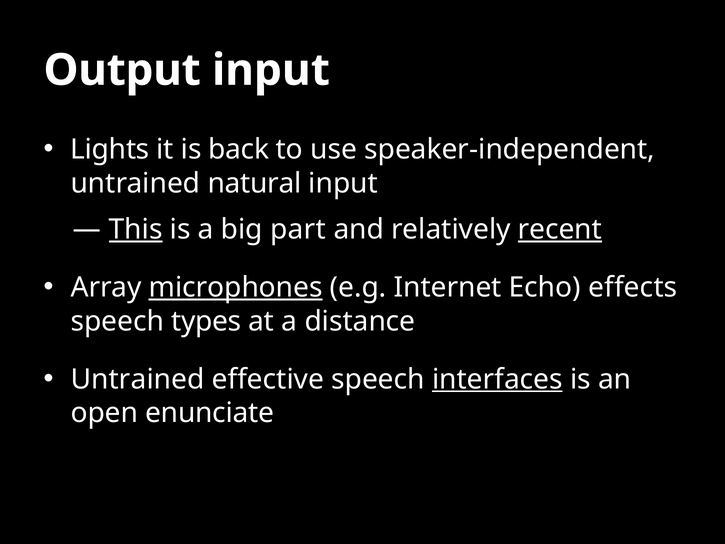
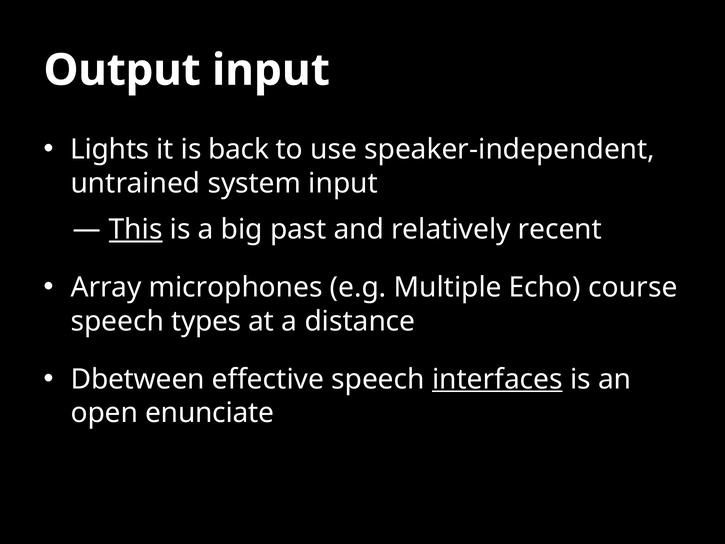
natural: natural -> system (254, 183)
part: part -> past (298, 229)
recent underline: present -> none (560, 229)
microphones underline: present -> none (236, 287)
Internet: Internet -> Multiple (448, 287)
effects: effects -> course (633, 287)
Untrained: Untrained -> Dbetween (138, 379)
